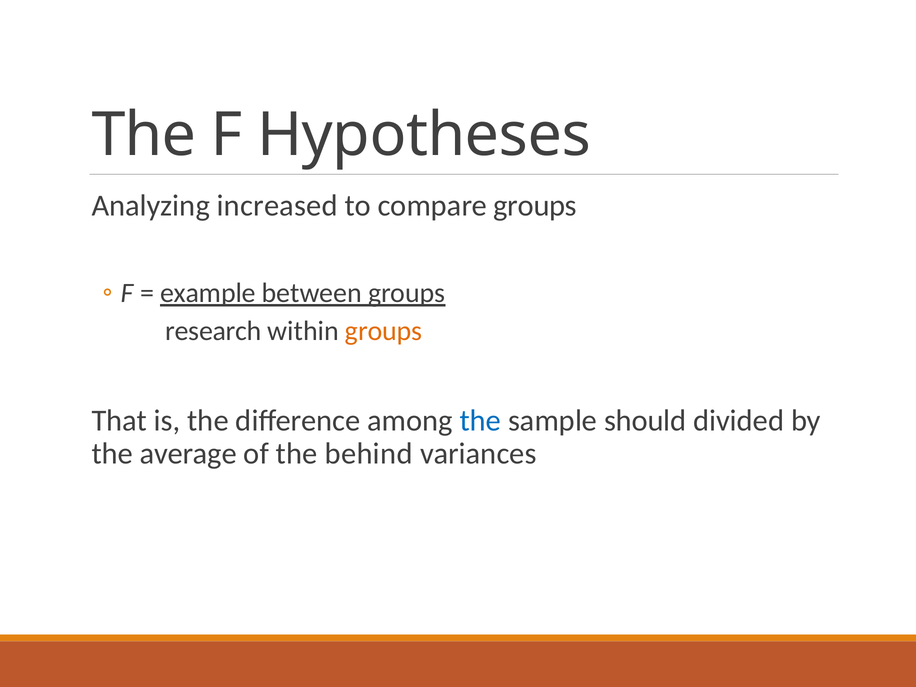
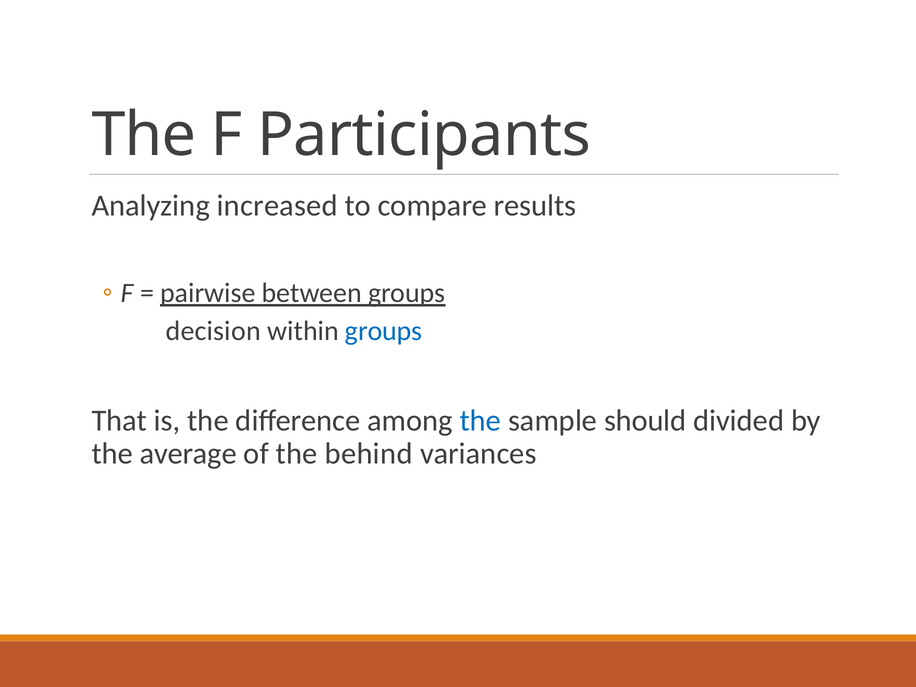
Hypotheses: Hypotheses -> Participants (424, 135)
compare groups: groups -> results (535, 206)
example: example -> pairwise (208, 293)
research: research -> decision (213, 331)
groups colour: orange -> blue (384, 331)
